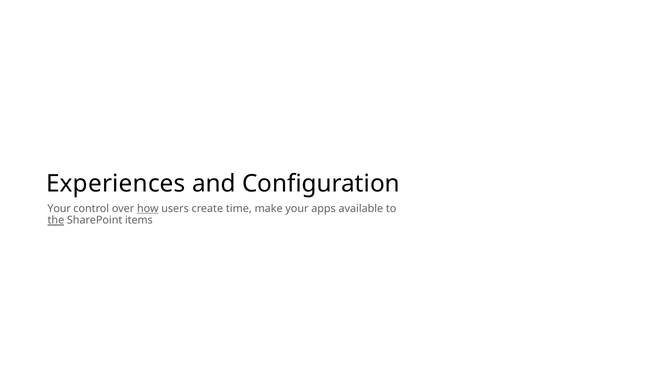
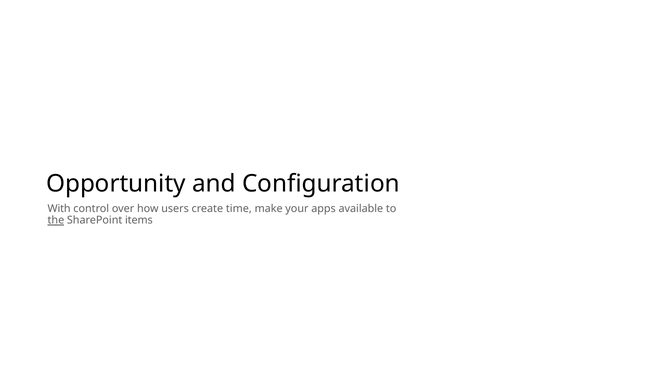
Experiences: Experiences -> Opportunity (116, 184)
Your: Your -> With (59, 209)
how underline: present -> none (148, 209)
